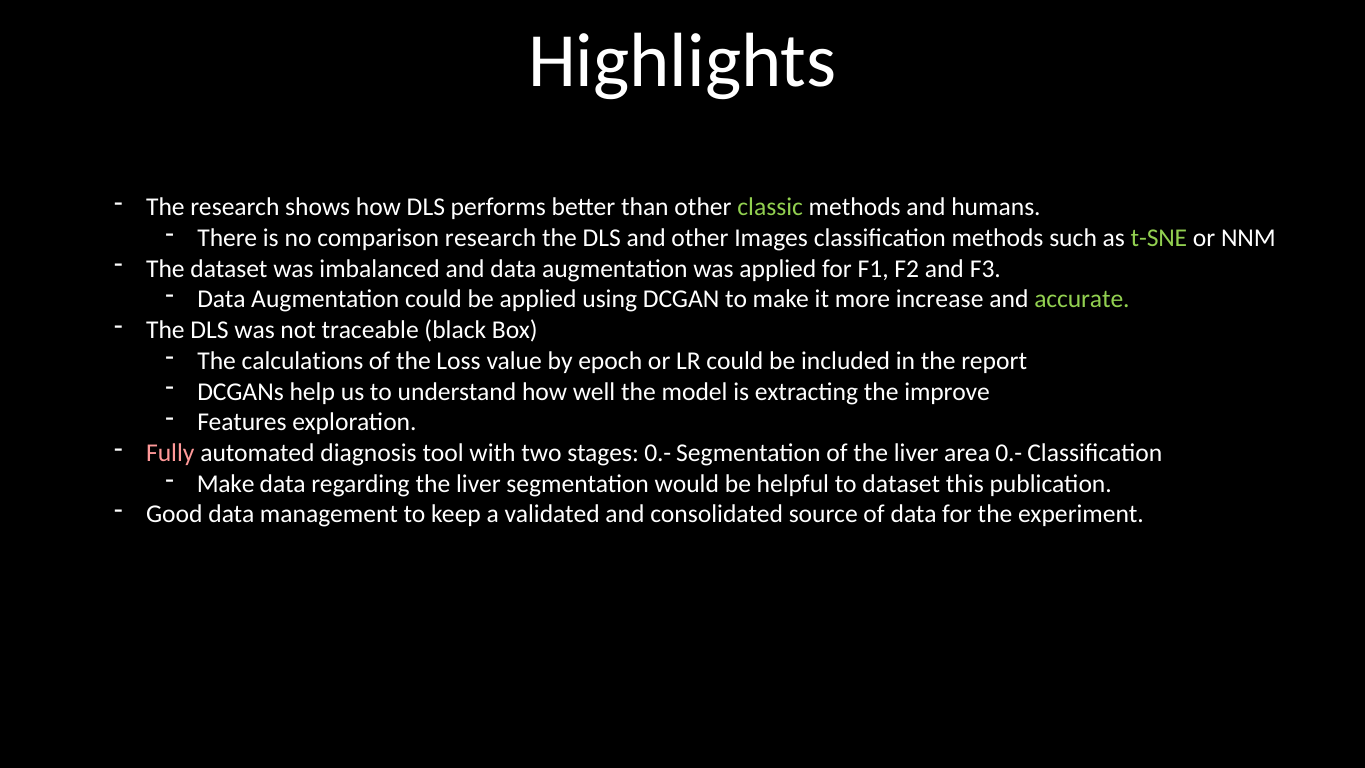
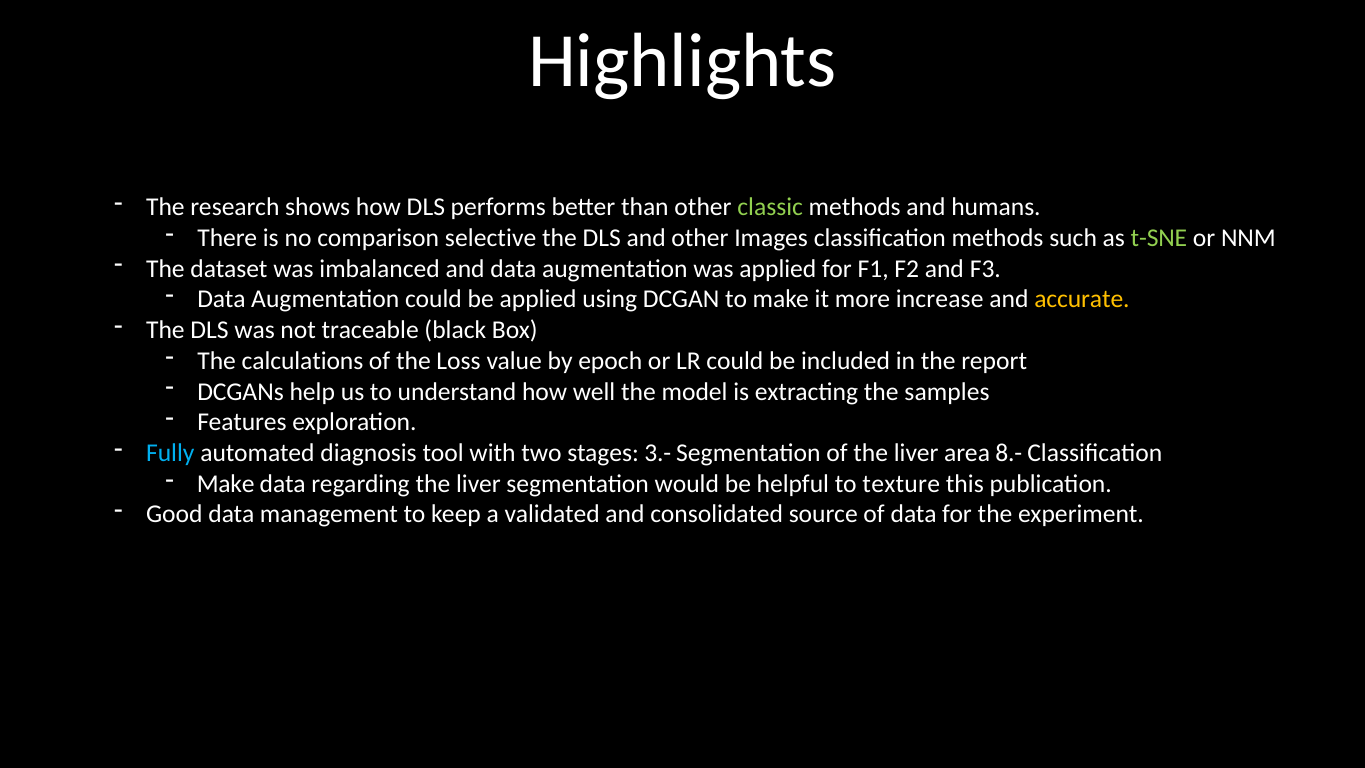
comparison research: research -> selective (491, 238)
accurate colour: light green -> yellow (1082, 299)
improve: improve -> samples (947, 391)
Fully colour: pink -> light blue (170, 453)
stages 0.-: 0.- -> 3.- (658, 453)
area 0.-: 0.- -> 8.- (1009, 453)
to dataset: dataset -> texture (901, 484)
